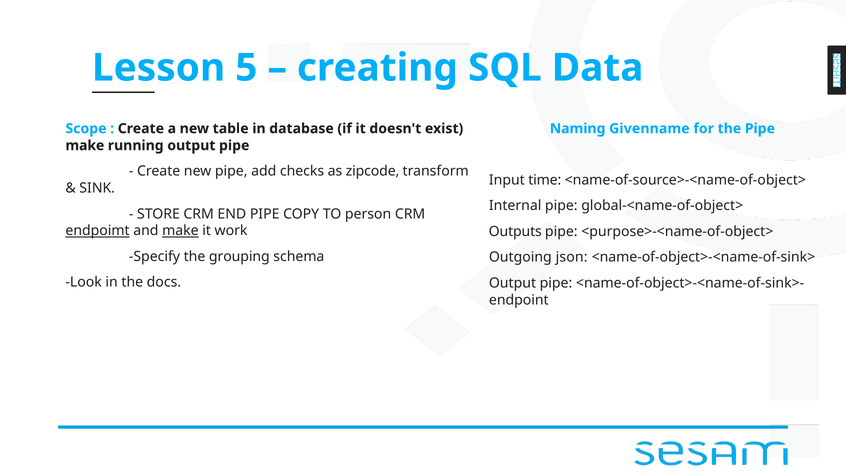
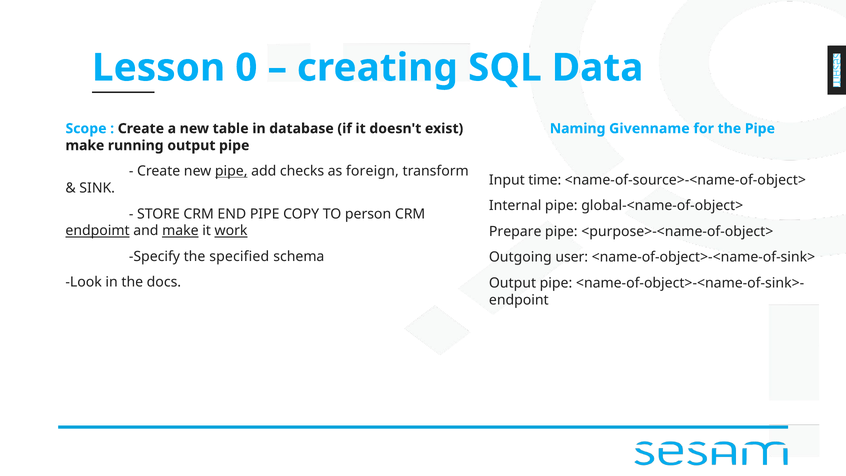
5: 5 -> 0 (246, 68)
pipe underline: none -> present (231, 171)
zipcode: zipcode -> foreign (372, 171)
work underline: none -> present (231, 231)
Outputs: Outputs -> Prepare (515, 231)
grouping: grouping -> specified (239, 256)
json: json -> user (572, 257)
